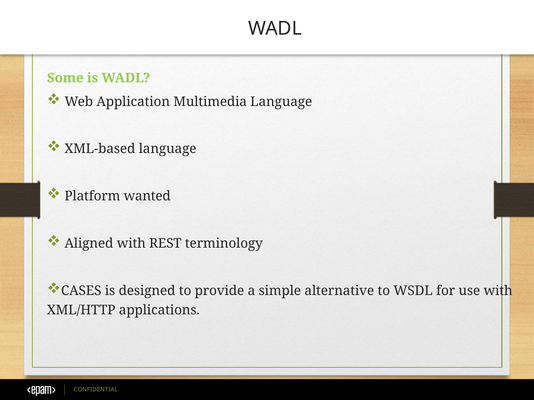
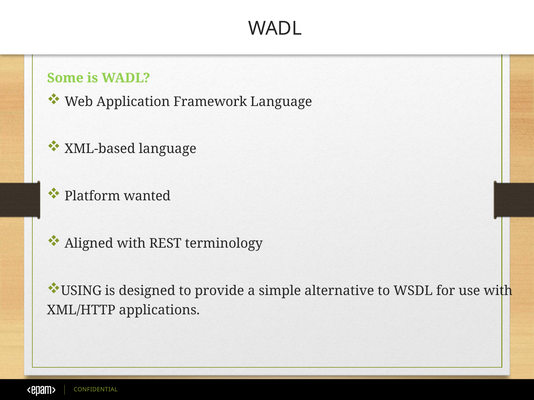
Multimedia: Multimedia -> Framework (210, 102)
CASES: CASES -> USING (81, 291)
